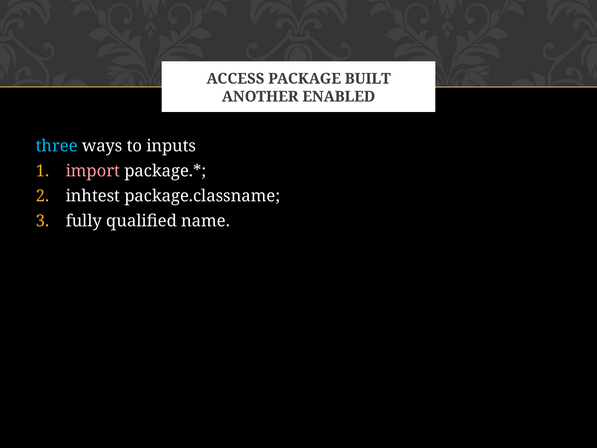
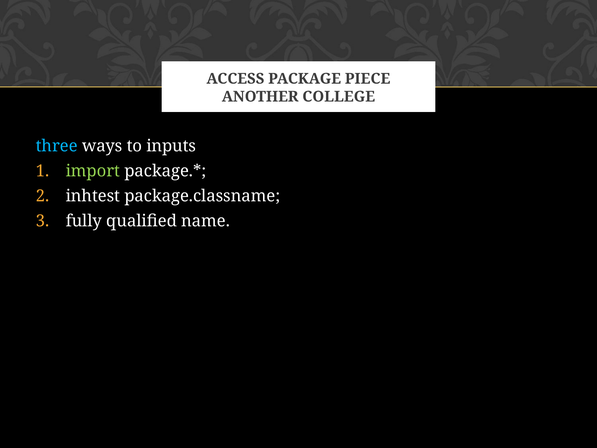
BUILT: BUILT -> PIECE (368, 79)
ENABLED: ENABLED -> COLLEGE (339, 97)
import colour: pink -> light green (93, 171)
